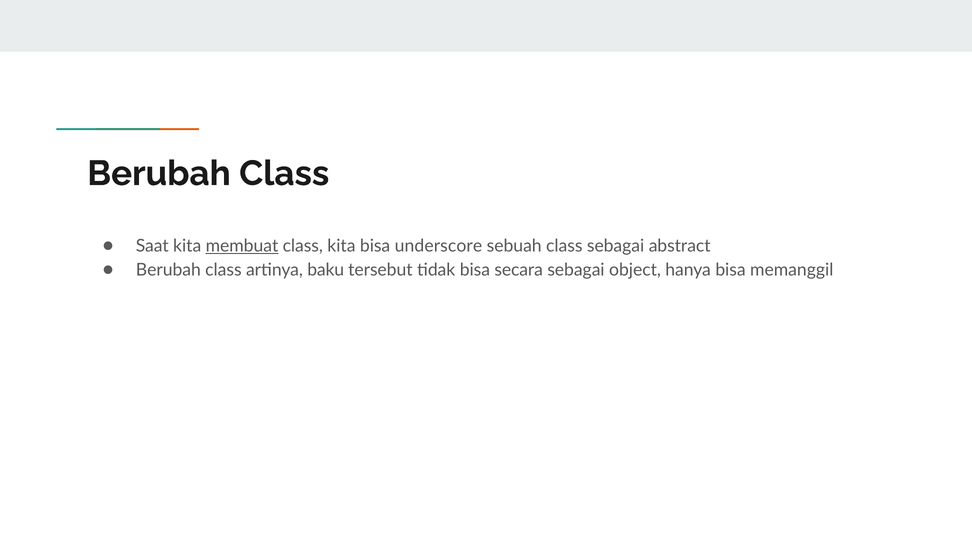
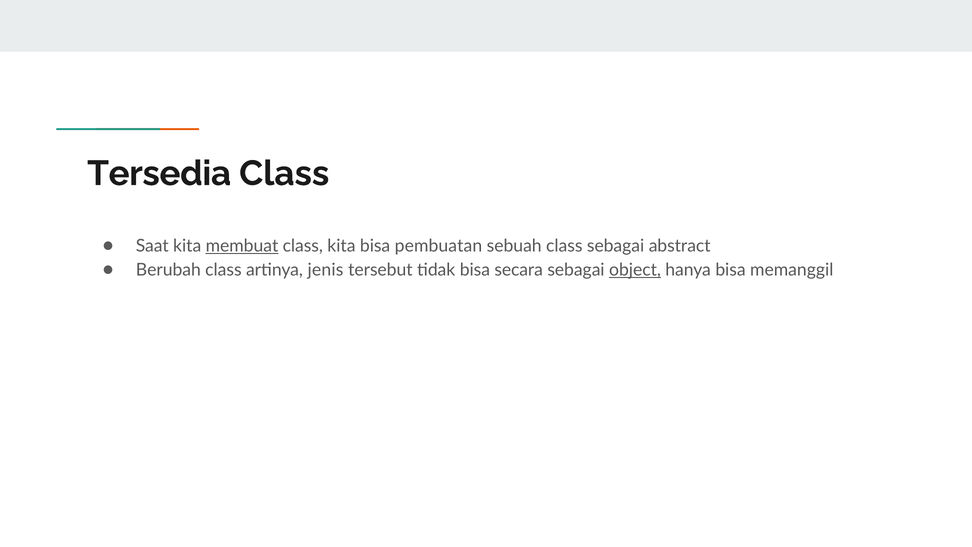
Berubah: Berubah -> Tersedia (159, 173)
underscore: underscore -> pembuatan (438, 246)
baku: baku -> jenis (326, 270)
object underline: none -> present (635, 270)
